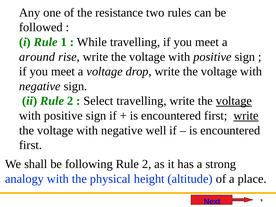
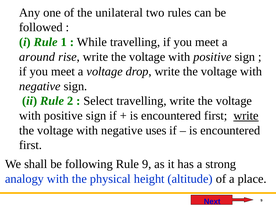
resistance: resistance -> unilateral (119, 13)
voltage underline: present -> none (234, 101)
well: well -> uses (156, 130)
following Rule 2: 2 -> 9 (147, 164)
